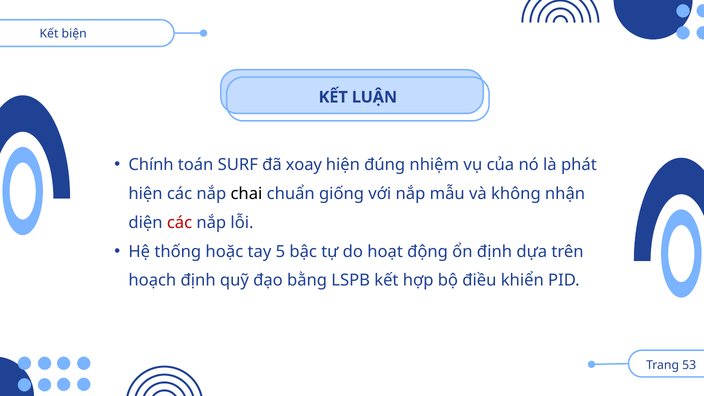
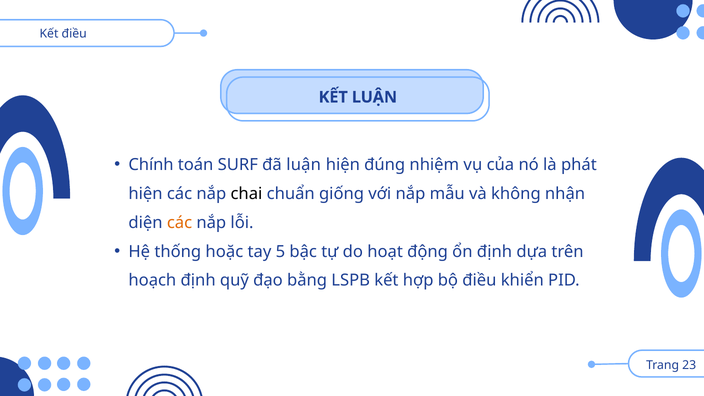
Kết biện: biện -> điều (74, 34)
đã xoay: xoay -> luận (304, 165)
các colour: red -> orange (179, 223)
53: 53 -> 23 (689, 365)
